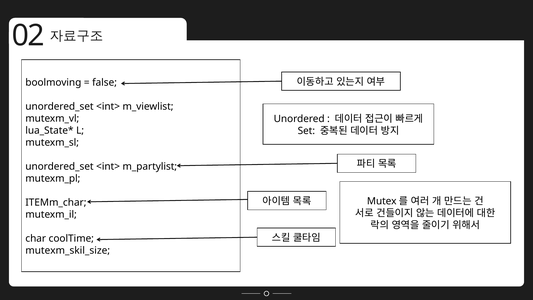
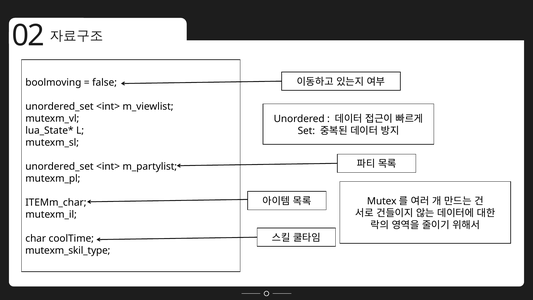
mutexm_skil_size: mutexm_skil_size -> mutexm_skil_type (68, 250)
